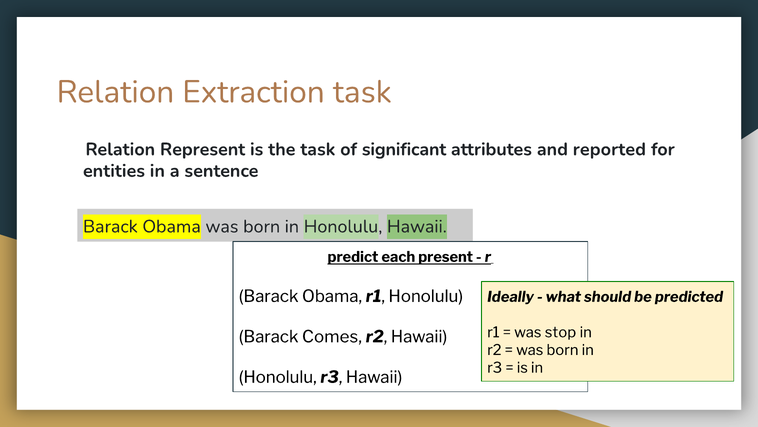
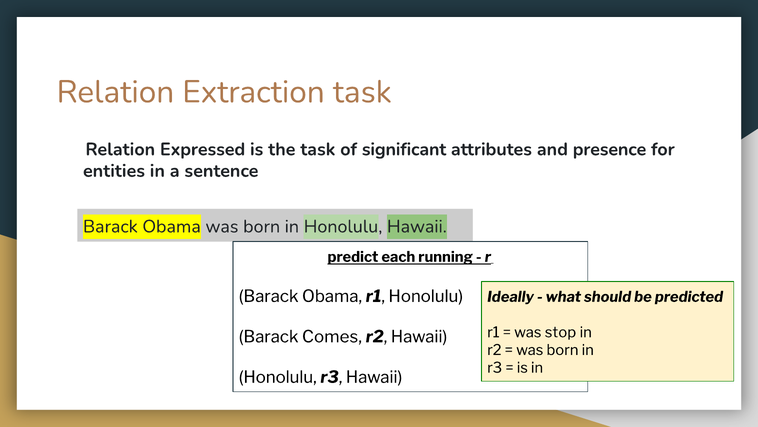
Represent: Represent -> Expressed (203, 149)
reported: reported -> presence (610, 149)
present: present -> running (446, 257)
